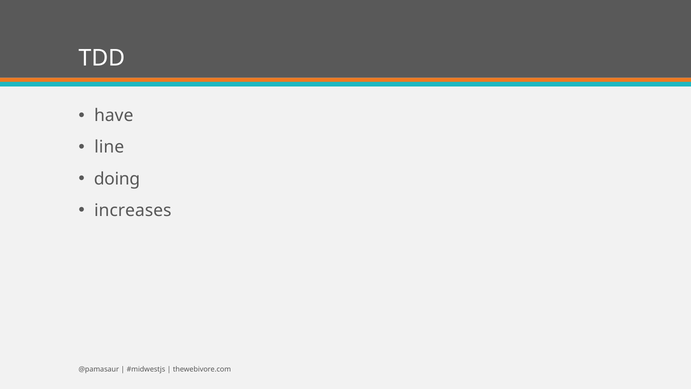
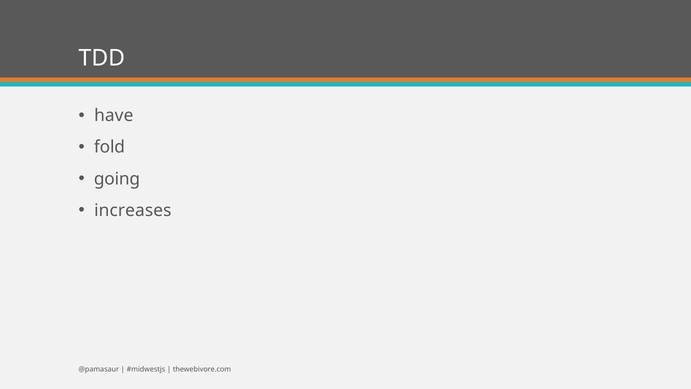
line: line -> fold (109, 147)
doing: doing -> going (117, 179)
